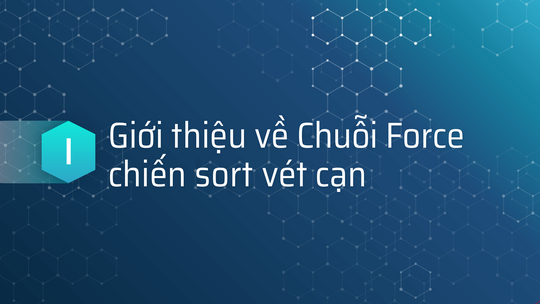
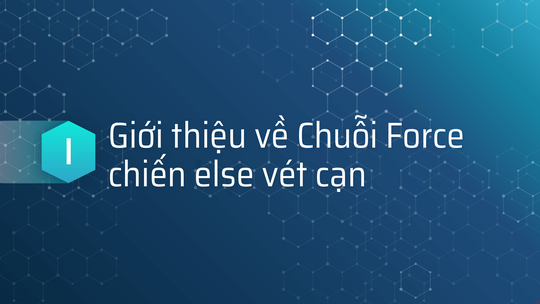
sort: sort -> else (224, 175)
